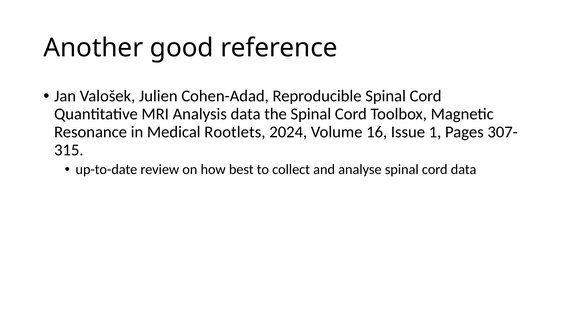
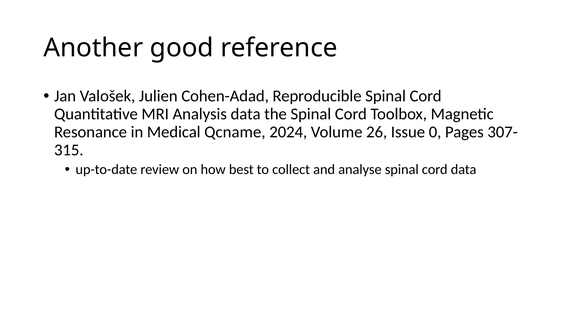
Rootlets: Rootlets -> Qcname (235, 132)
16: 16 -> 26 (377, 132)
1: 1 -> 0 (435, 132)
